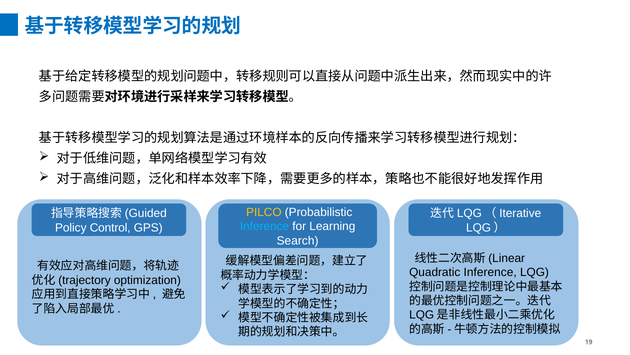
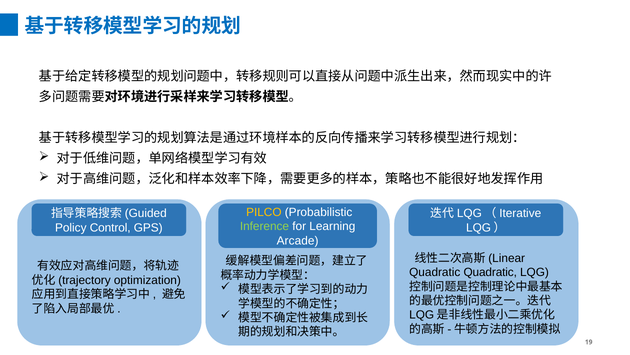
Inference colour: light blue -> light green (264, 226)
Search: Search -> Arcade (298, 240)
Quadratic Inference: Inference -> Quadratic (490, 272)
